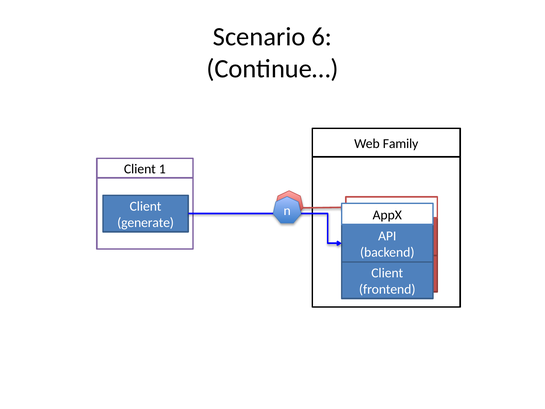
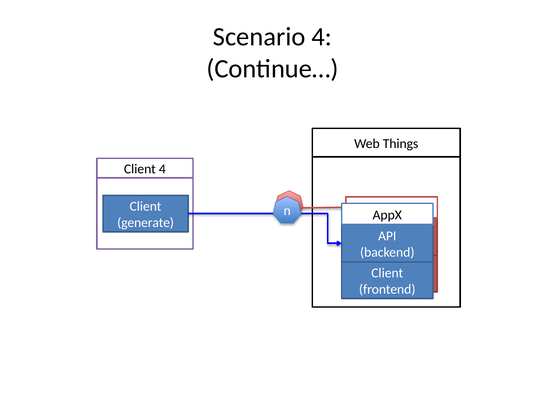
Scenario 6: 6 -> 4 (322, 37)
Family: Family -> Things (401, 143)
Client 1: 1 -> 4 (162, 169)
